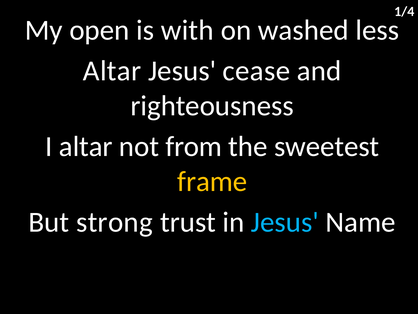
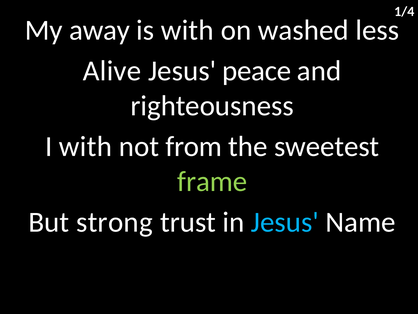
open: open -> away (100, 30)
Altar: Altar -> Alive (112, 71)
cease: cease -> peace (257, 71)
I altar: altar -> with (86, 146)
frame colour: yellow -> light green (212, 181)
